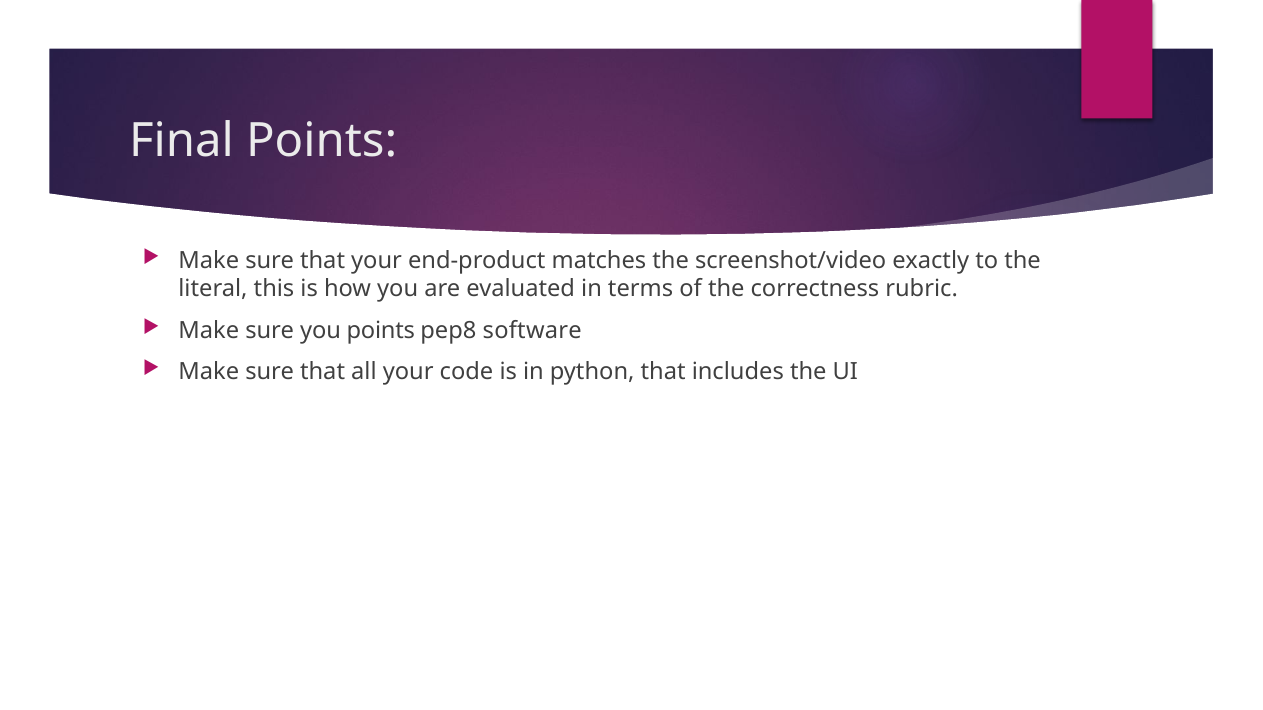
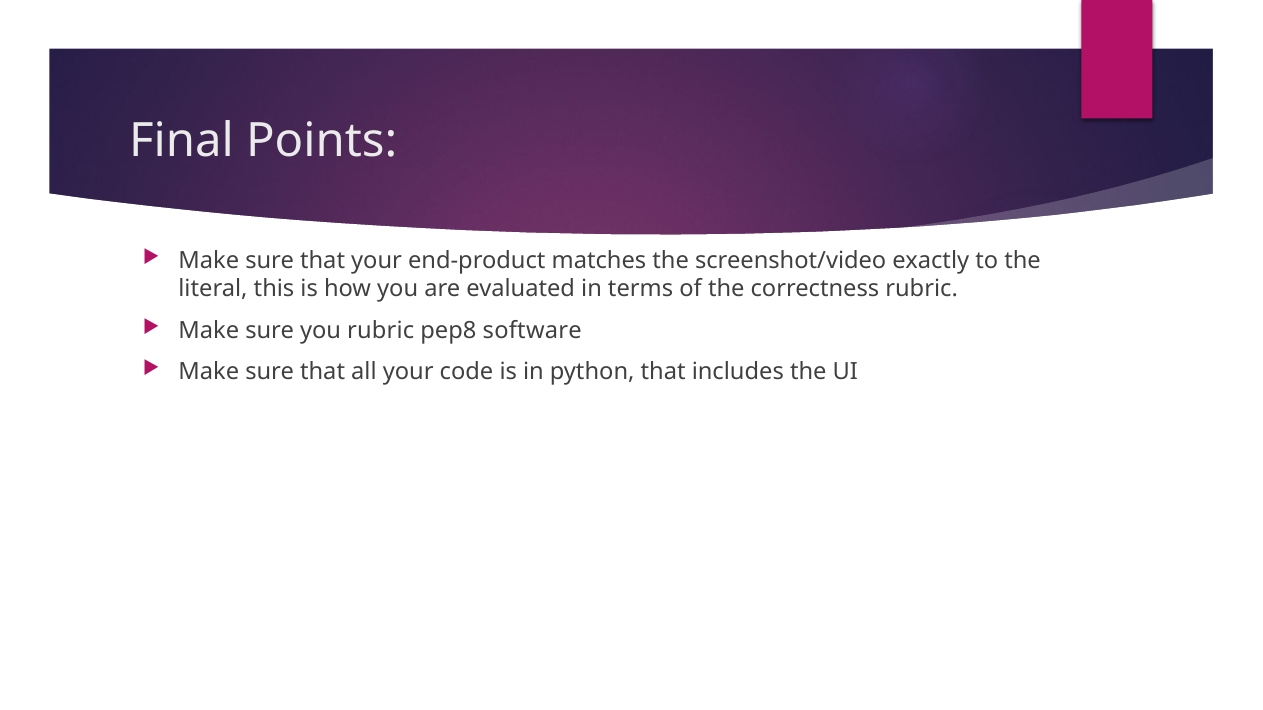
you points: points -> rubric (381, 330)
